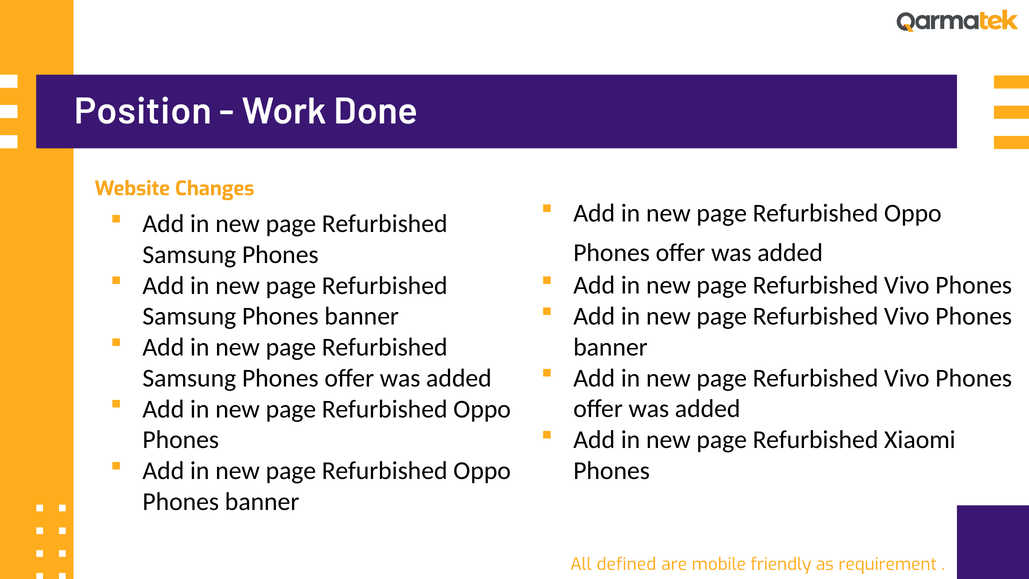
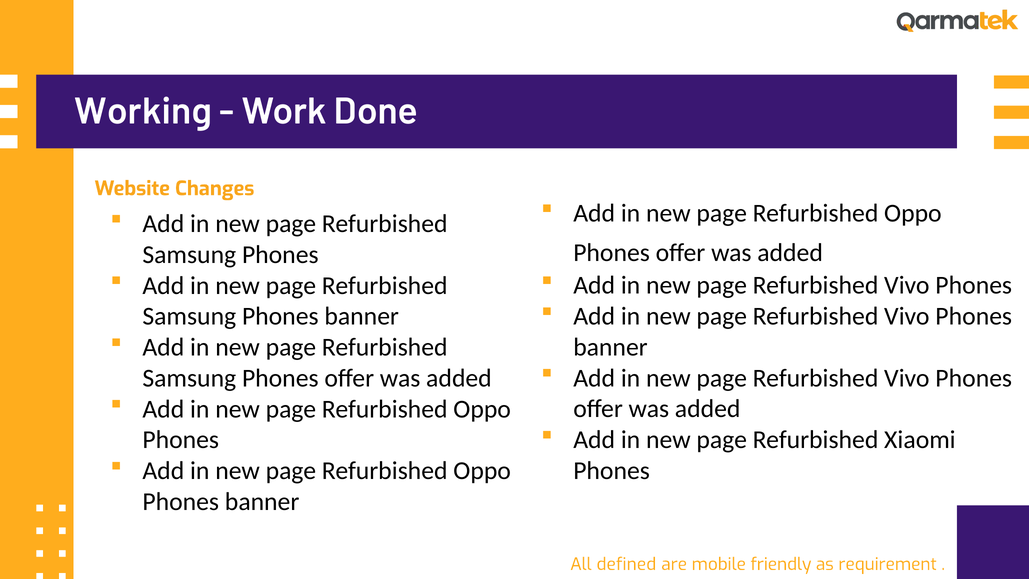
Position: Position -> Working (143, 111)
